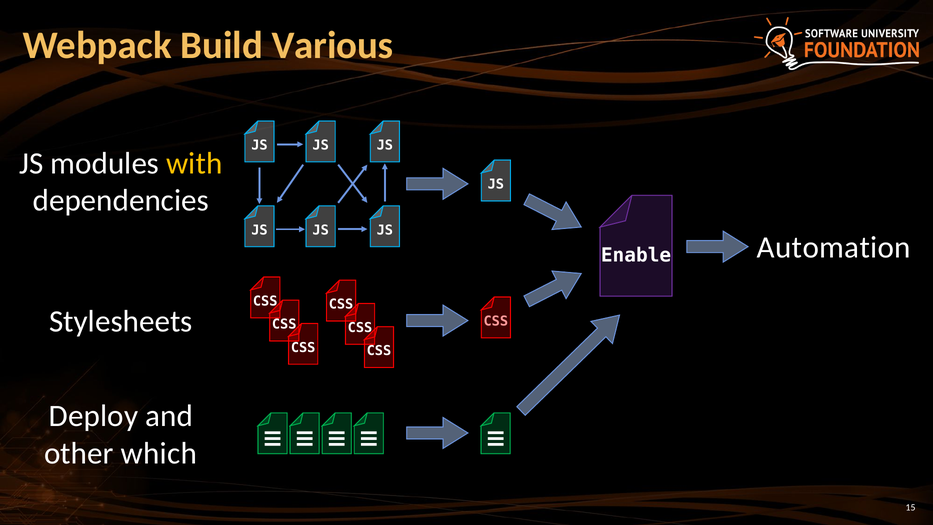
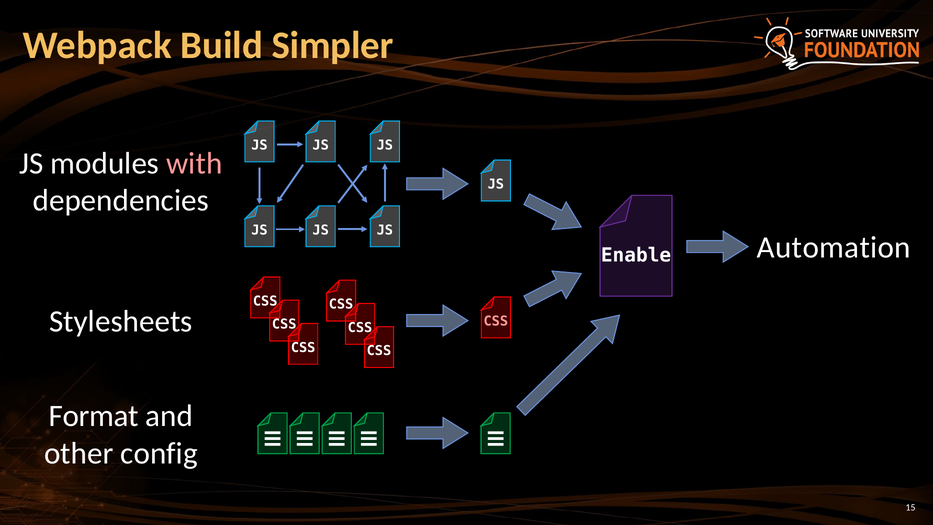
Various: Various -> Simpler (333, 45)
with colour: yellow -> pink (194, 163)
Deploy: Deploy -> Format (94, 416)
which: which -> config (159, 453)
